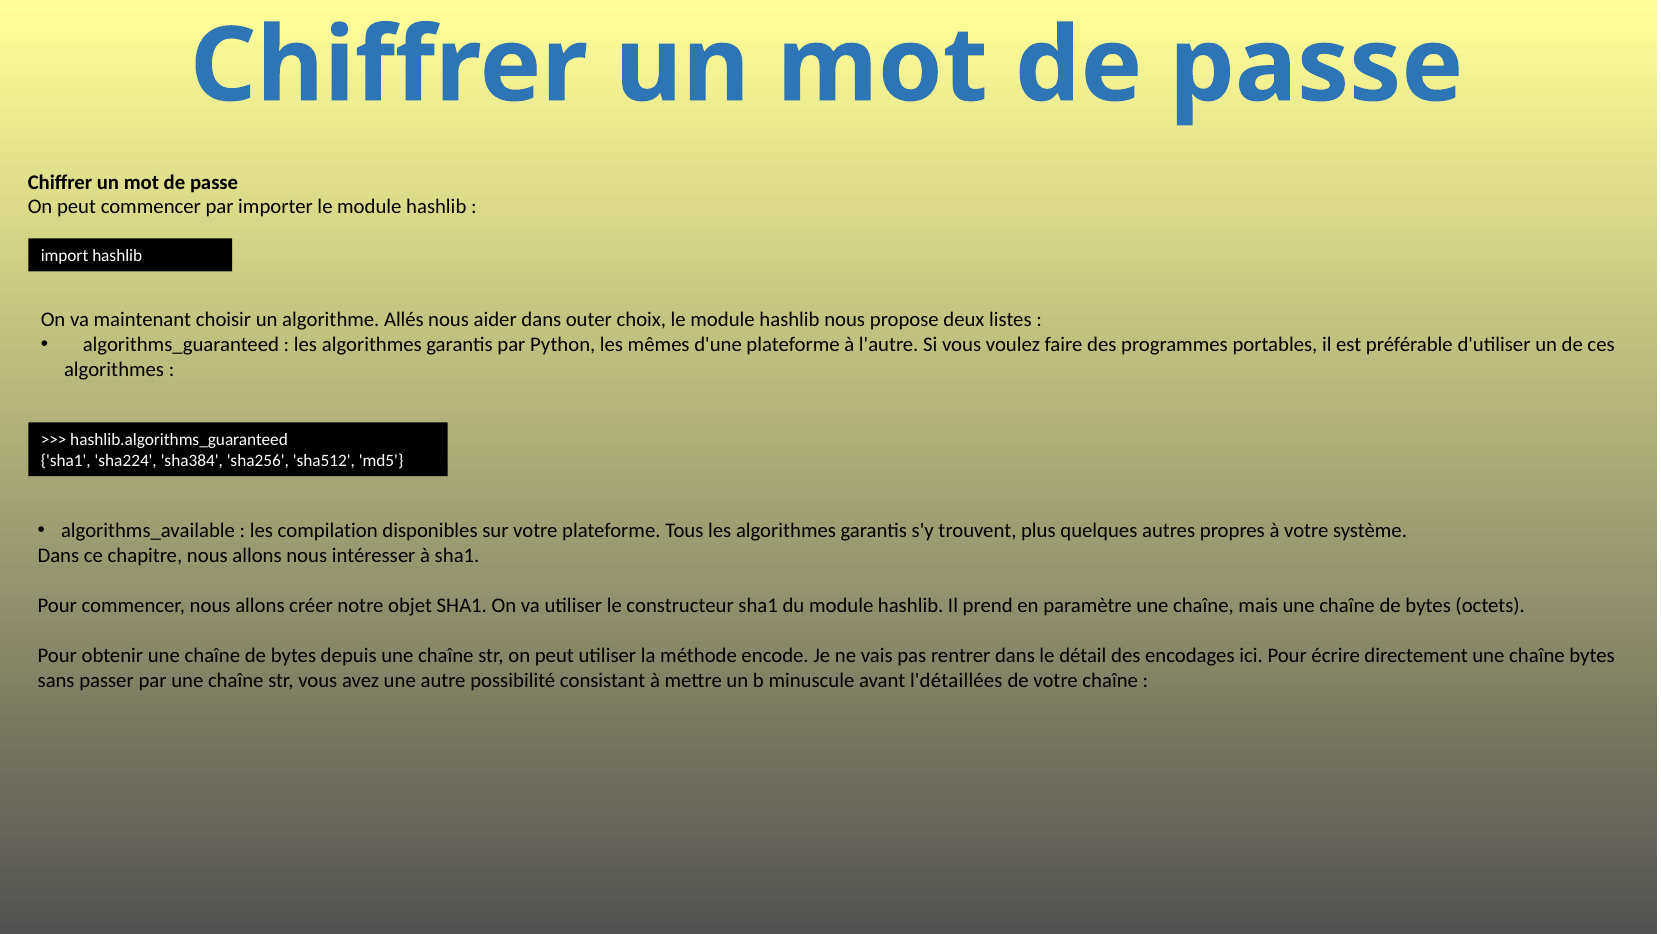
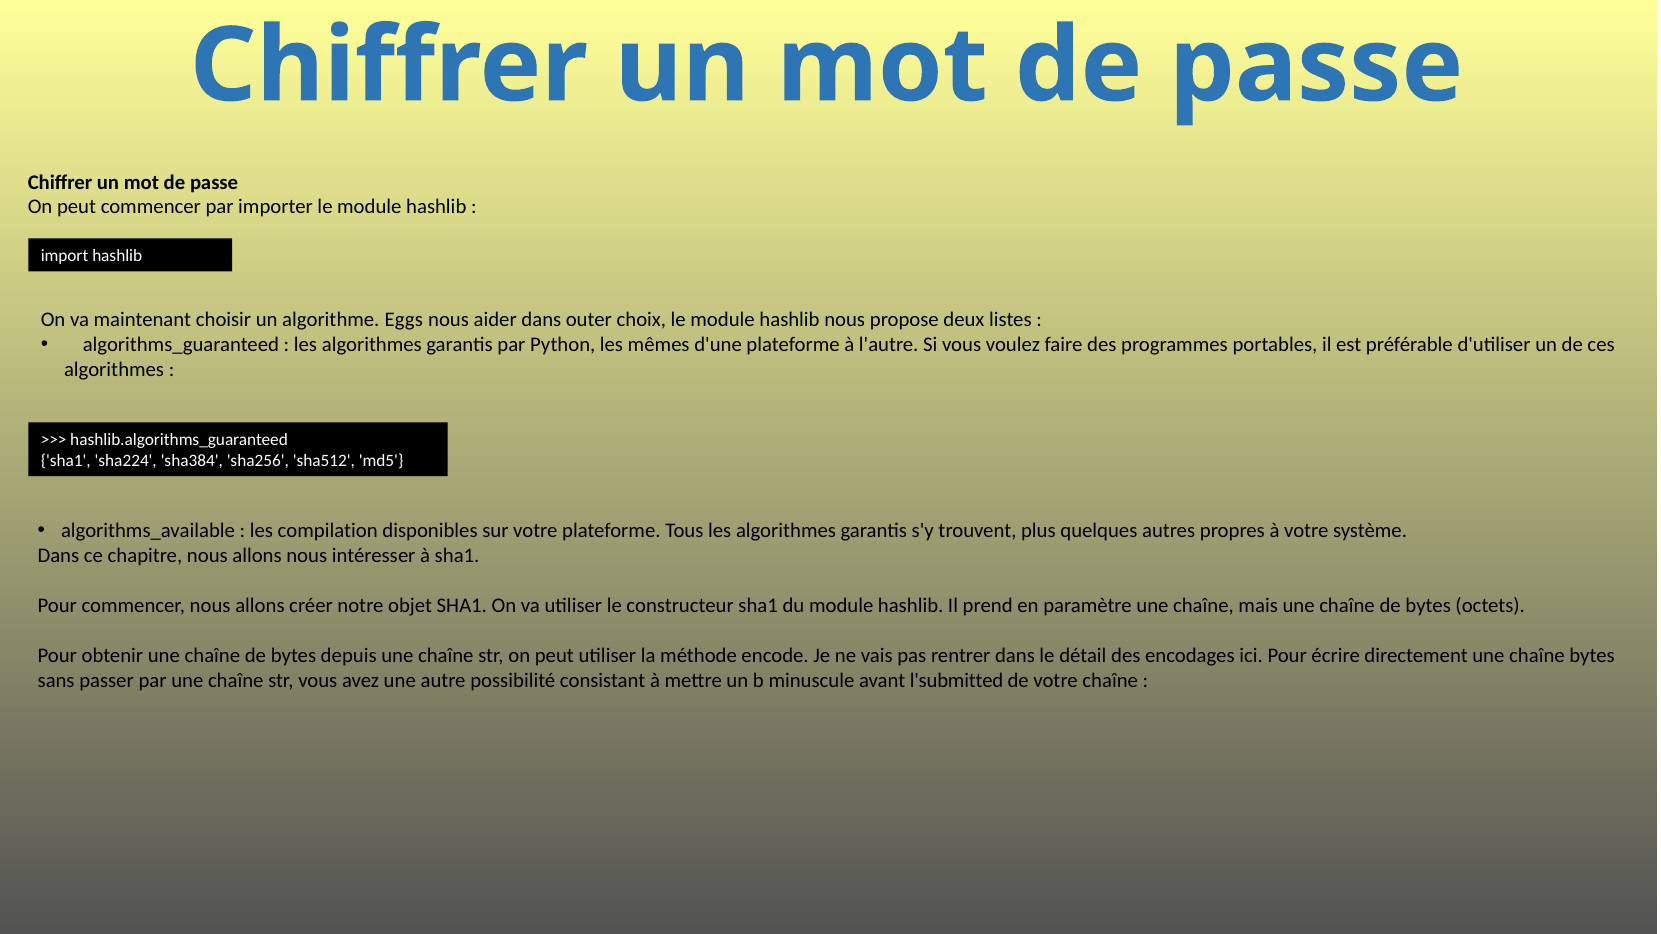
Allés: Allés -> Eggs (404, 320)
l'détaillées: l'détaillées -> l'submitted (957, 681)
